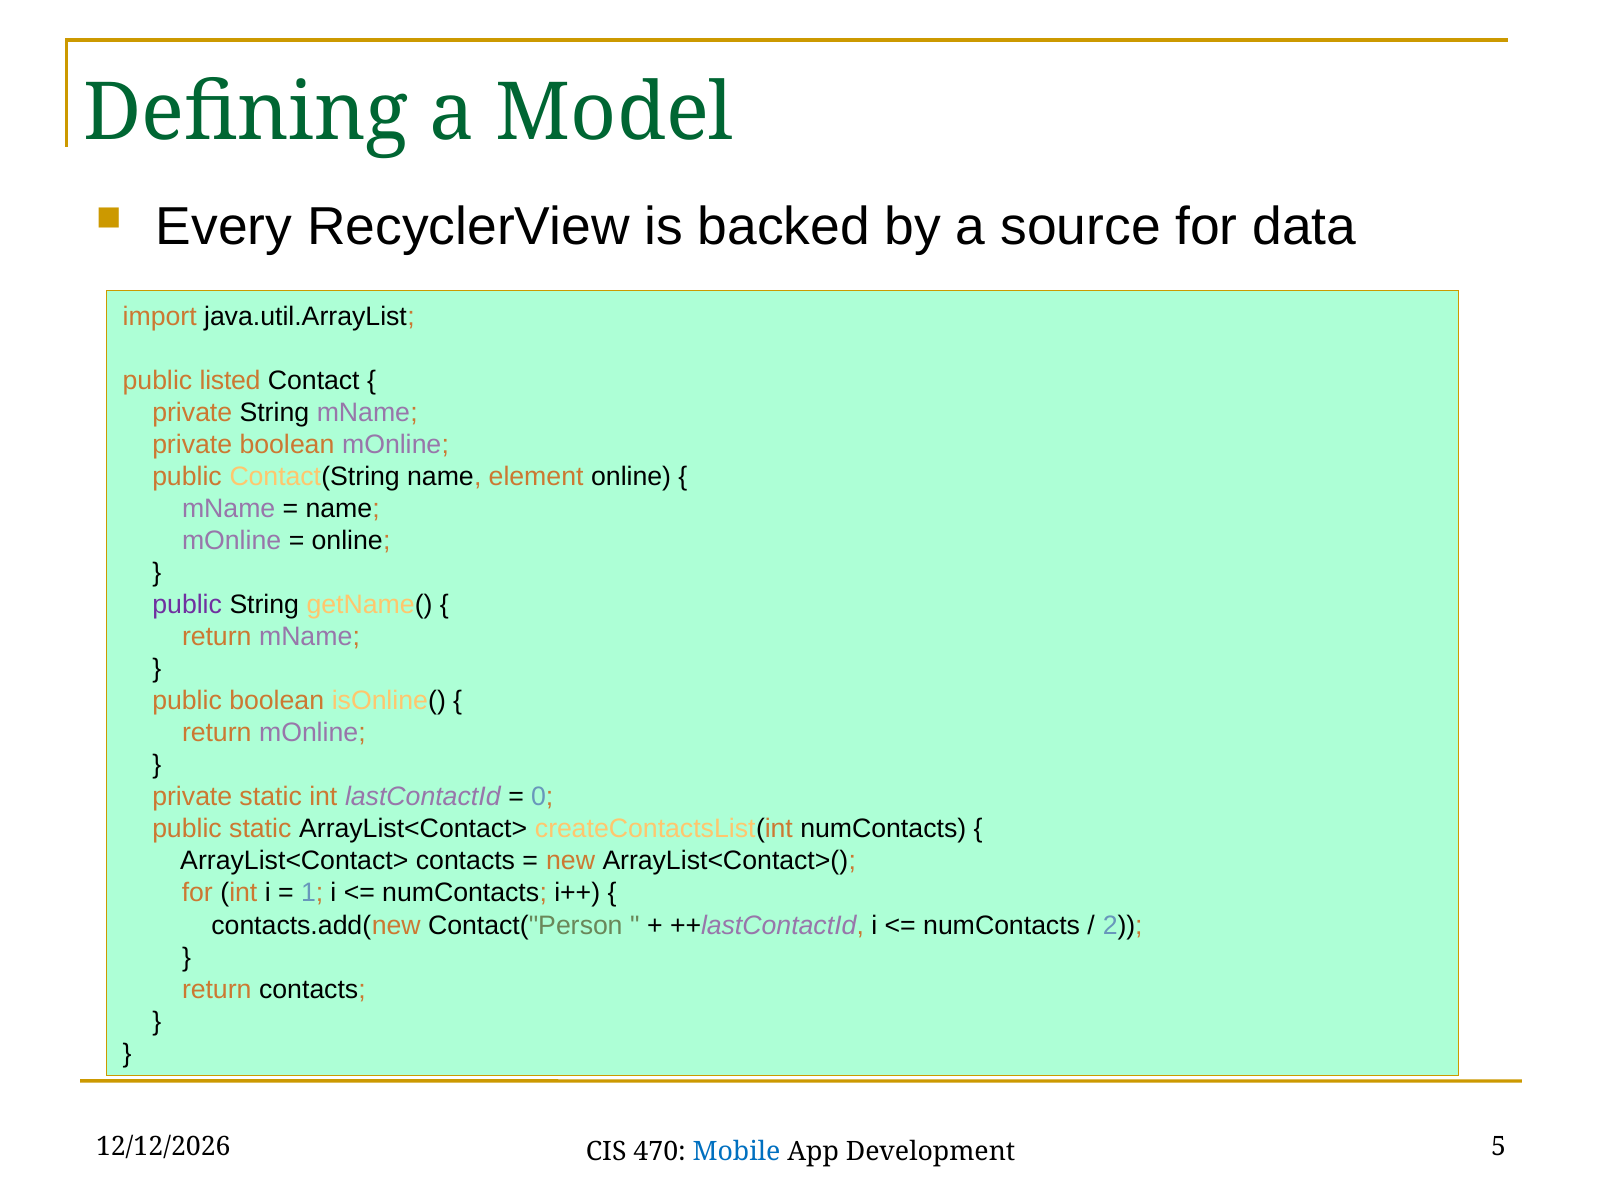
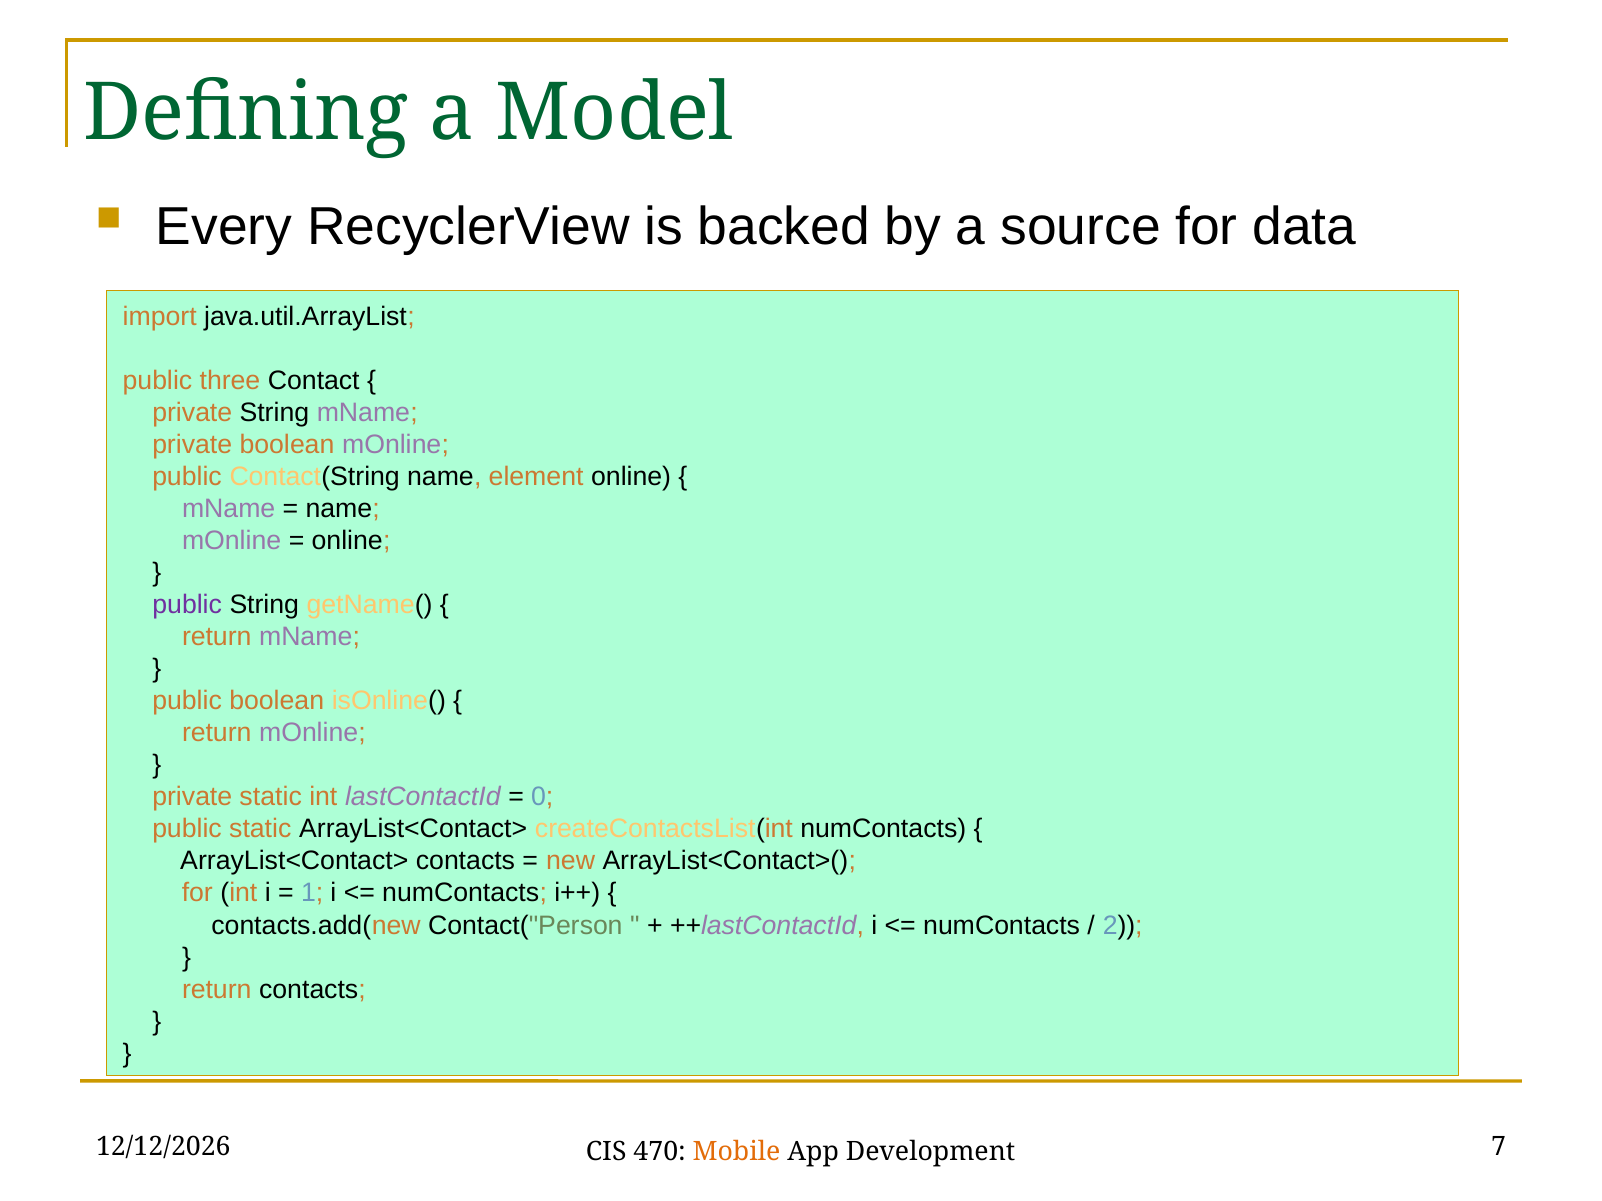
listed: listed -> three (230, 381)
Mobile colour: blue -> orange (736, 1153)
5: 5 -> 7 (1499, 1147)
